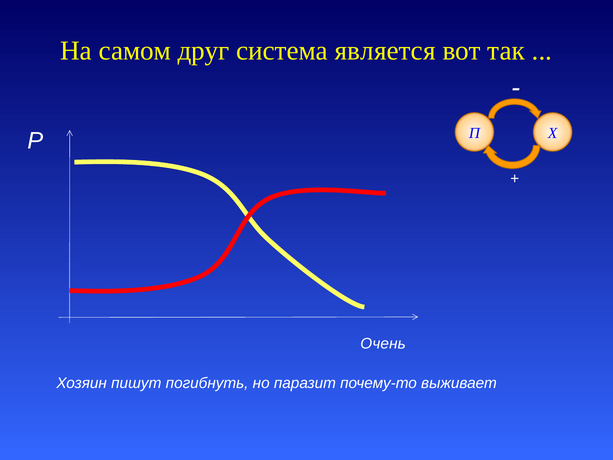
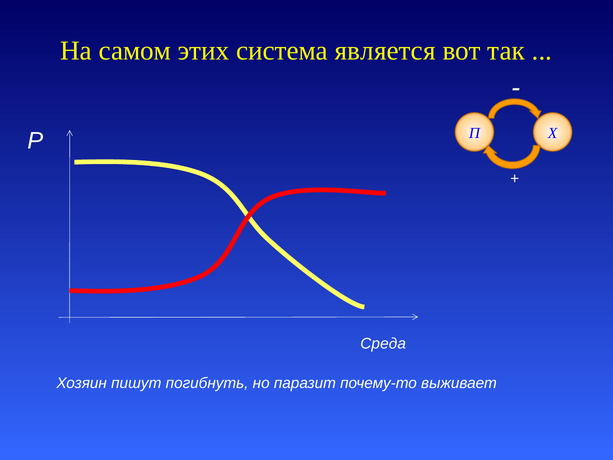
друг: друг -> этих (203, 51)
Очень: Очень -> Среда (383, 344)
